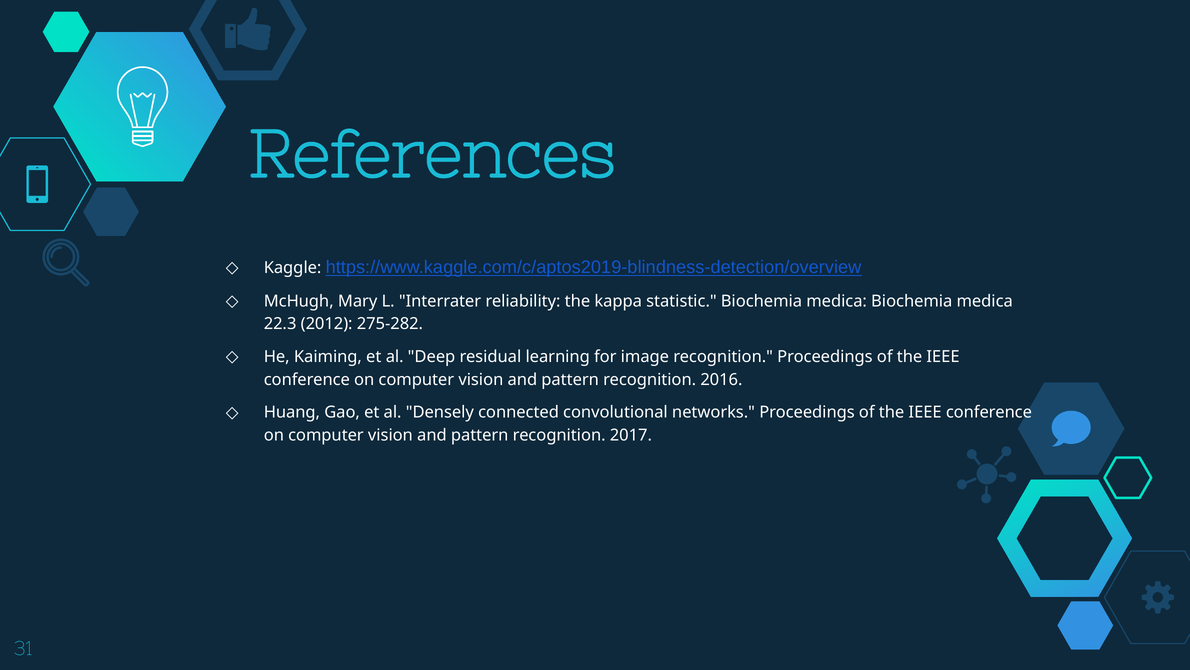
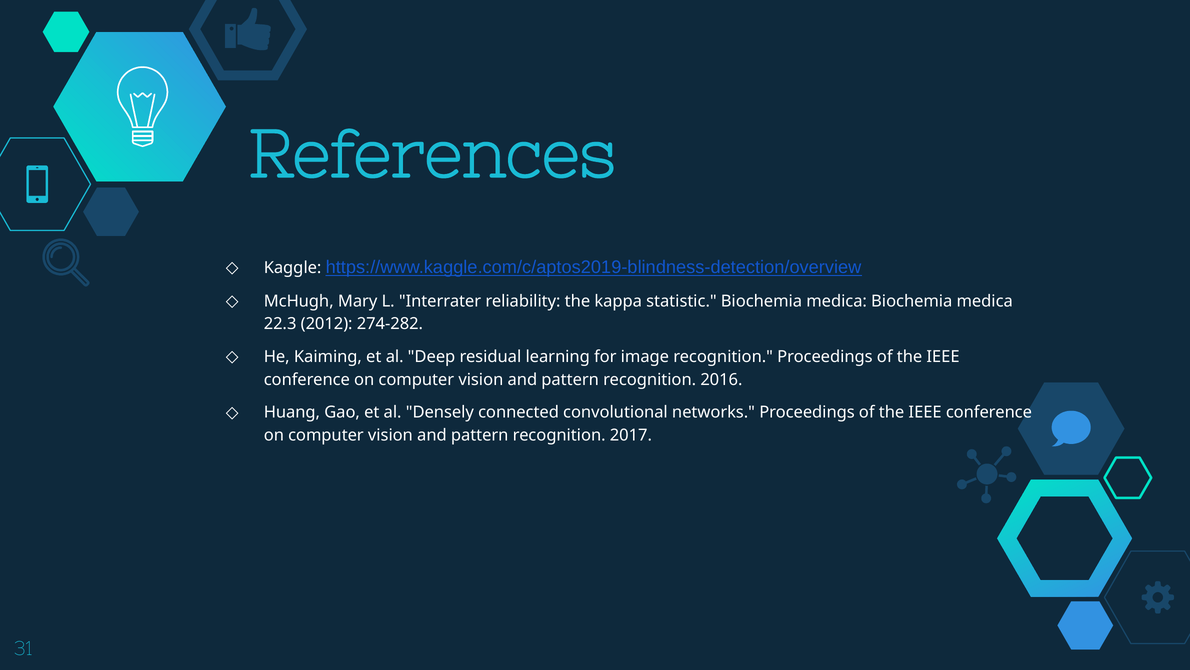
275-282: 275-282 -> 274-282 (390, 324)
